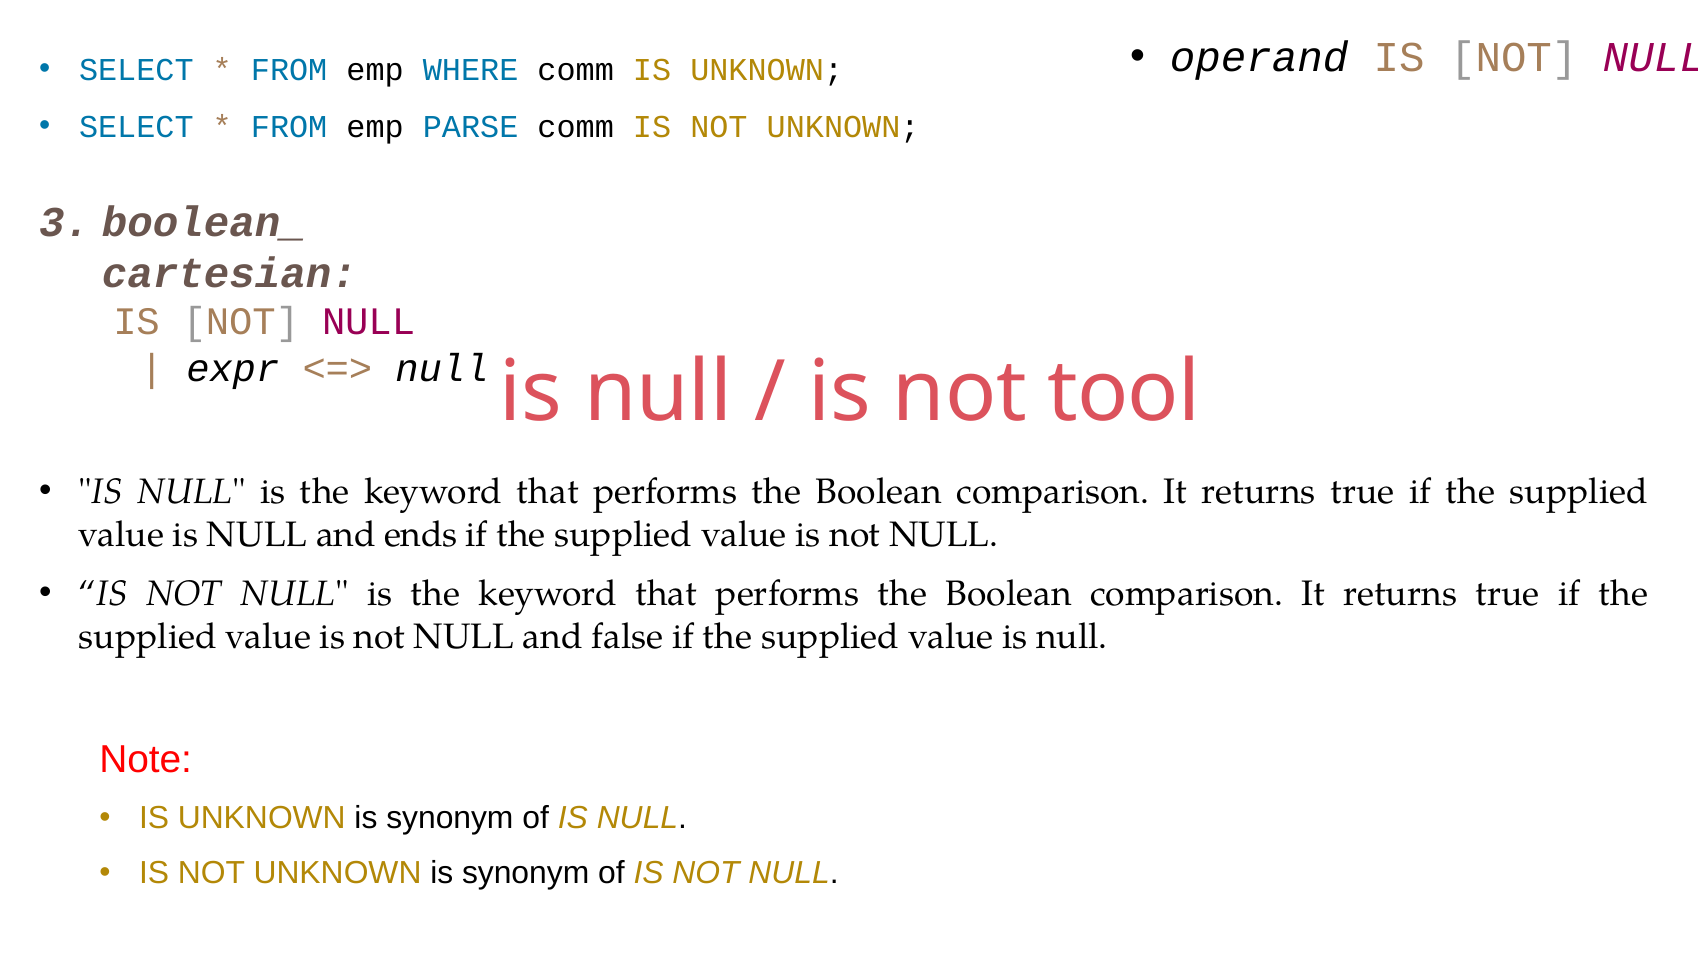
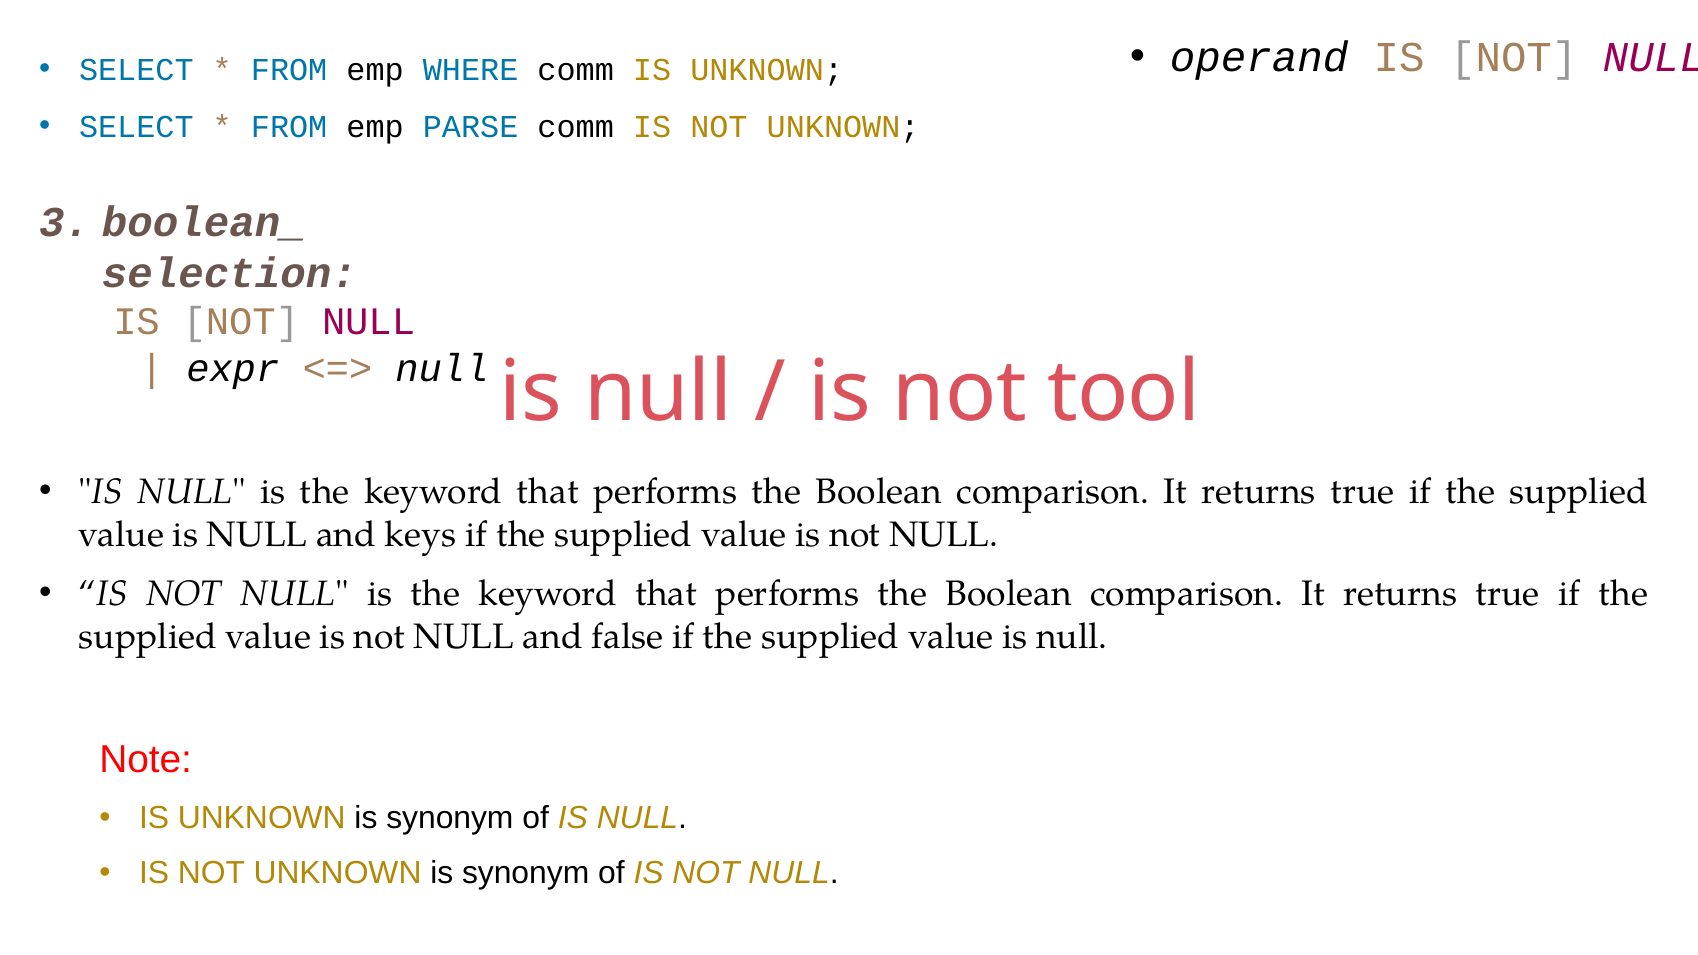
cartesian: cartesian -> selection (229, 274)
ends: ends -> keys (421, 535)
